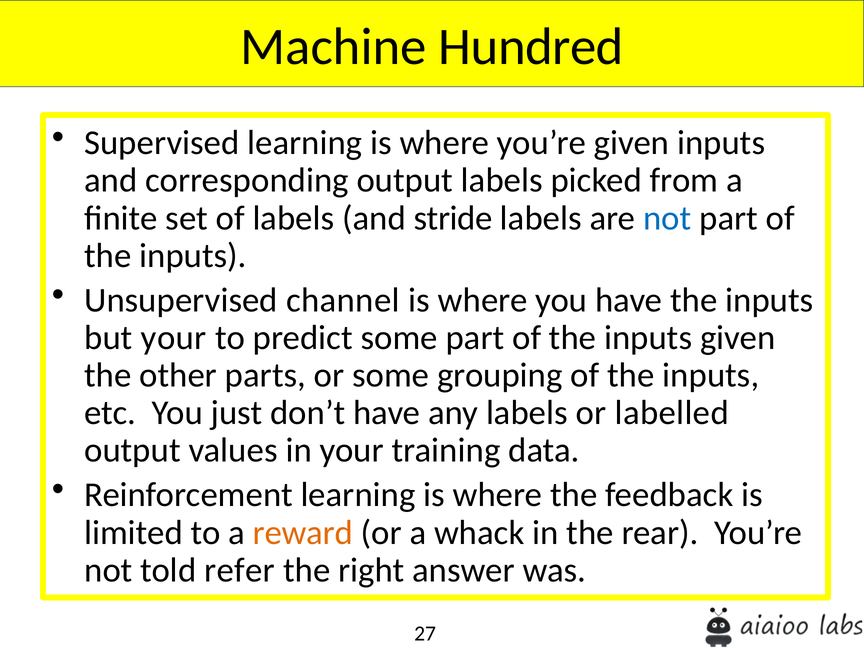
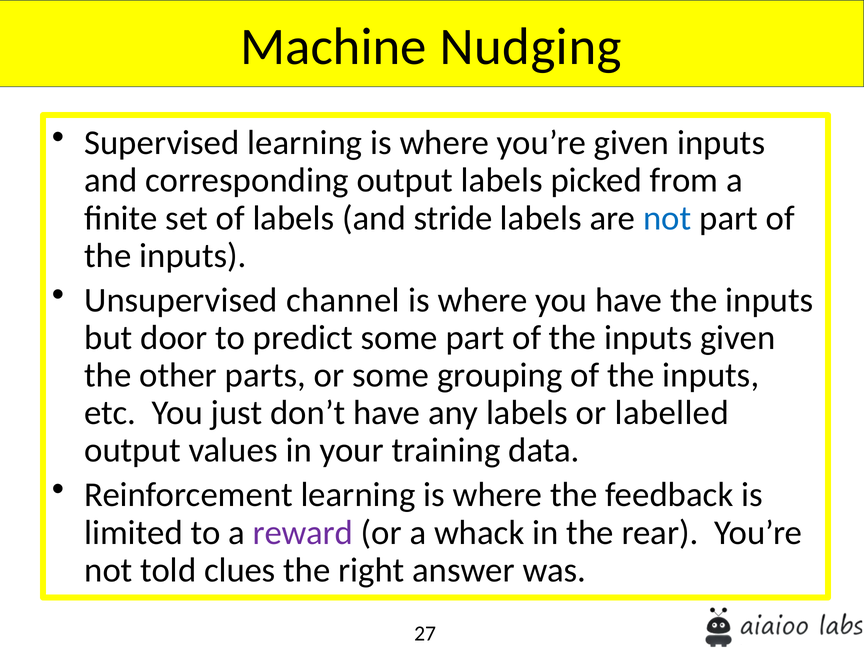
Hundred: Hundred -> Nudging (531, 47)
but your: your -> door (174, 338)
reward colour: orange -> purple (303, 533)
refer: refer -> clues (240, 570)
